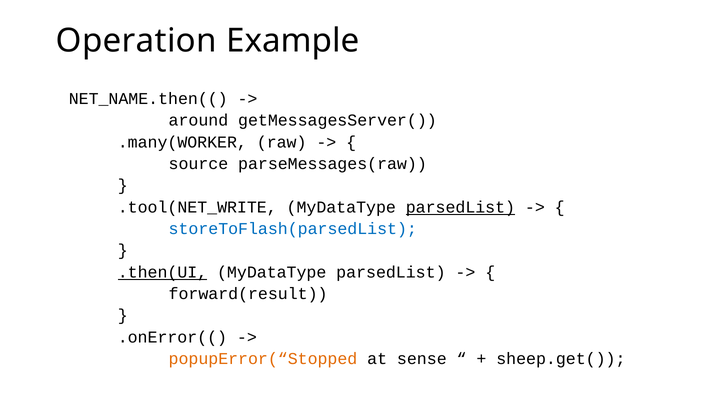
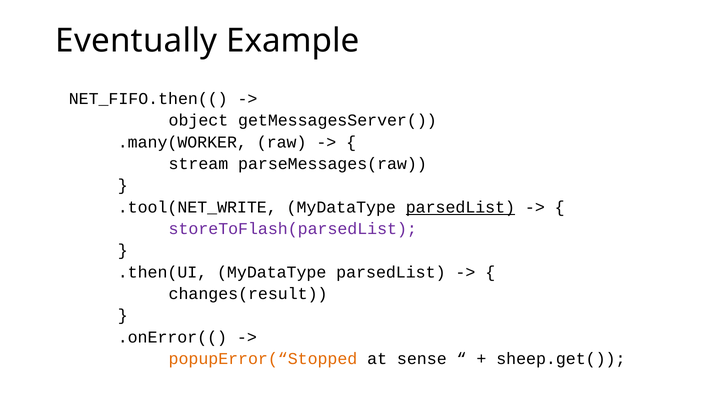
Operation: Operation -> Eventually (136, 41)
NET_NAME.then((: NET_NAME.then(( -> NET_FIFO.then(( (148, 99)
around: around -> object (198, 121)
source: source -> stream (198, 164)
storeToFlash(parsedList colour: blue -> purple (293, 229)
.then(UI underline: present -> none (163, 272)
forward(result: forward(result -> changes(result (248, 294)
